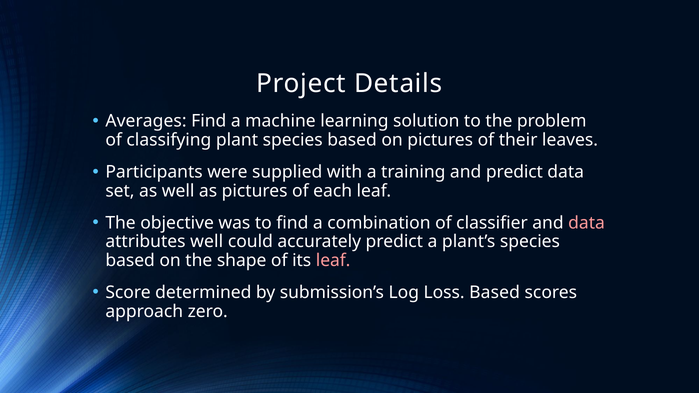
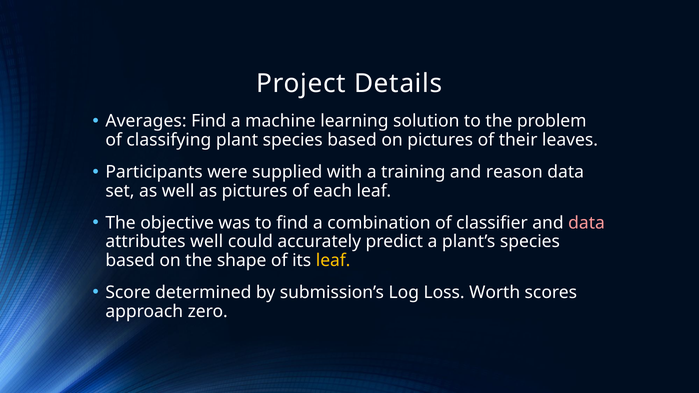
and predict: predict -> reason (514, 172)
leaf colour: pink -> yellow (333, 261)
Loss Based: Based -> Worth (495, 293)
